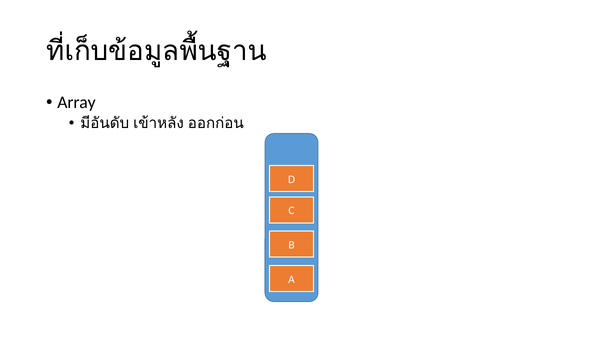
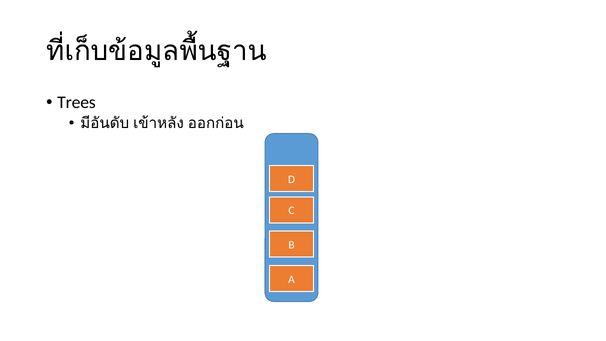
Array: Array -> Trees (77, 102)
